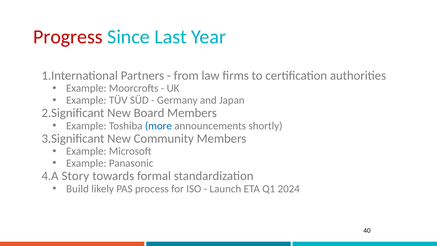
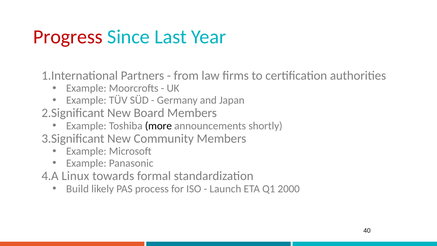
more colour: blue -> black (158, 126)
Story: Story -> Linux (75, 176)
2024: 2024 -> 2000 (289, 189)
